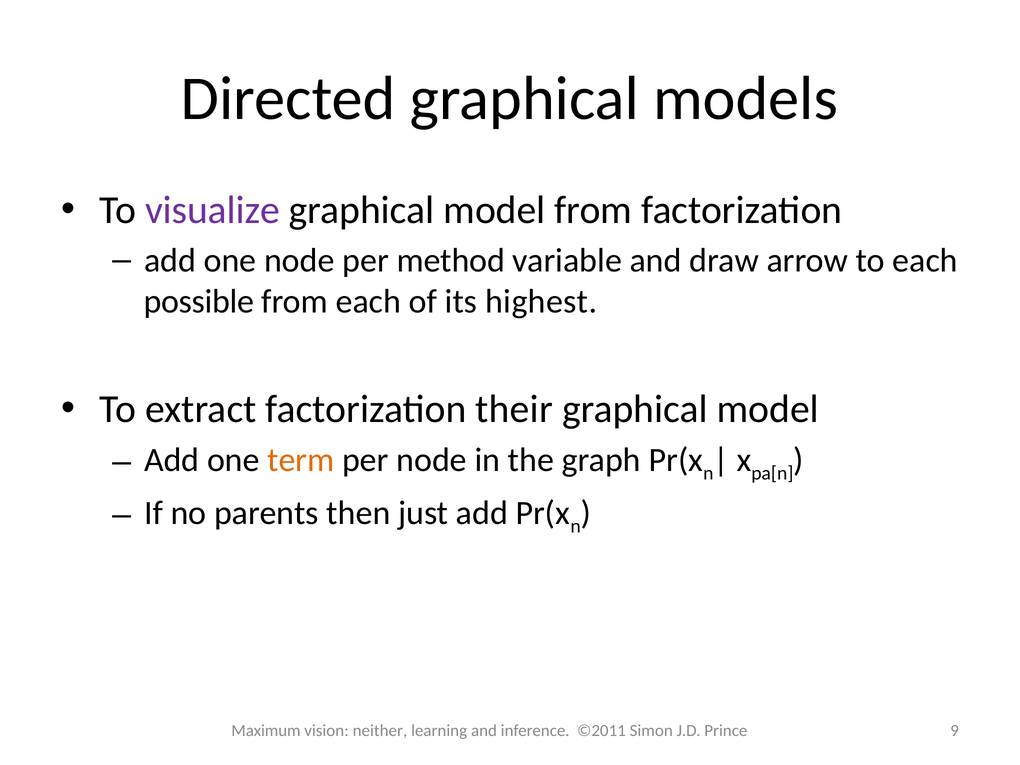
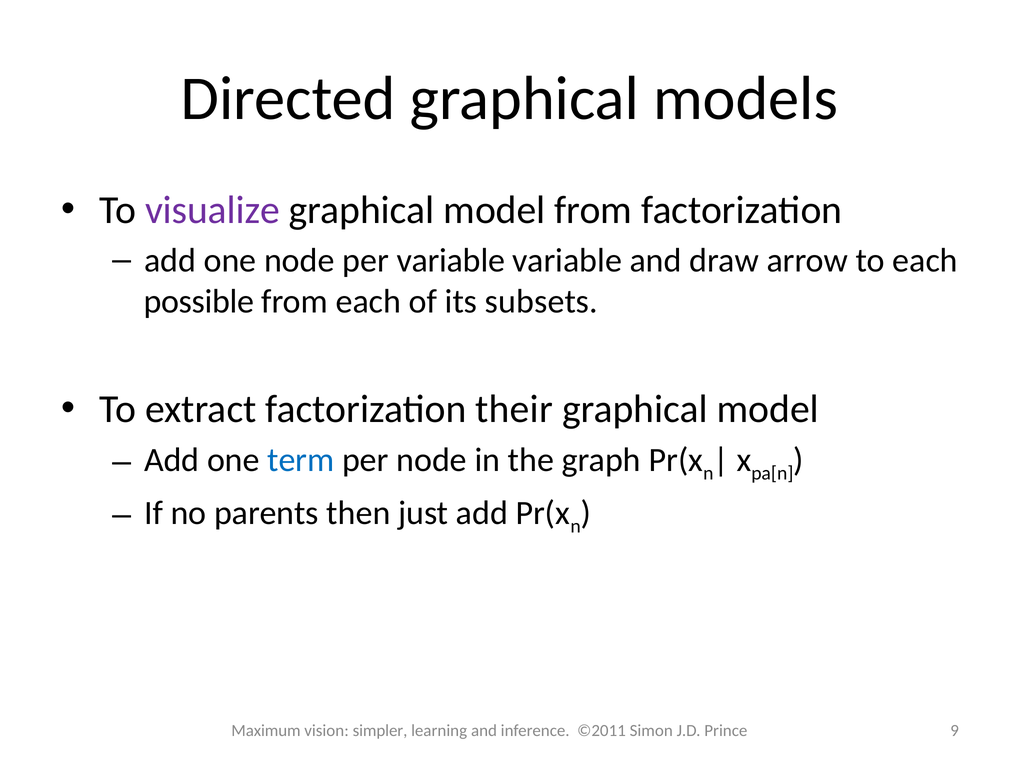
per method: method -> variable (451, 261)
highest: highest -> subsets (541, 301)
term colour: orange -> blue (301, 460)
neither: neither -> simpler (380, 731)
